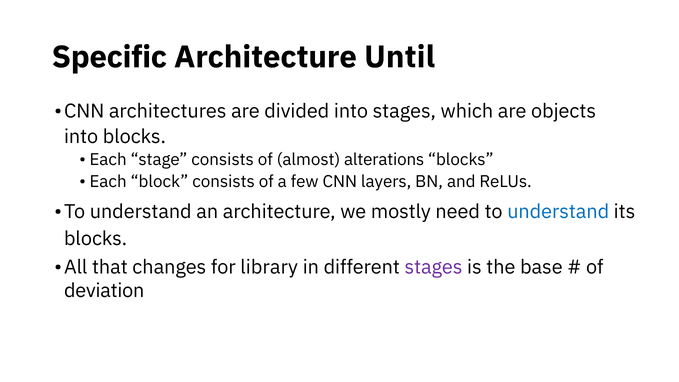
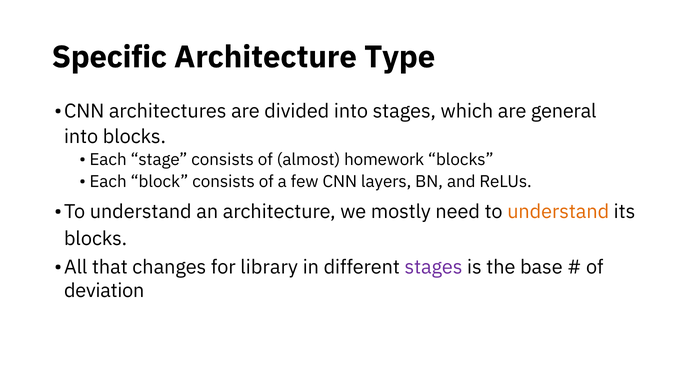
Until: Until -> Type (400, 57)
objects: objects -> general (564, 111)
alterations: alterations -> homework (384, 159)
understand colour: blue -> orange (558, 212)
